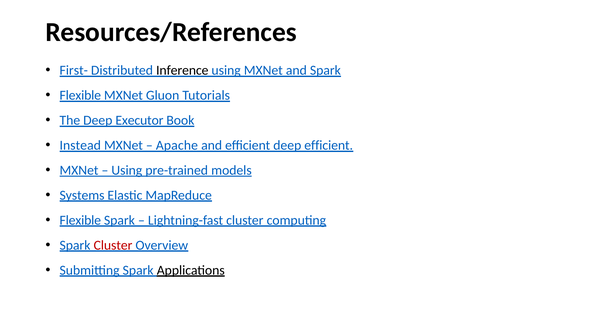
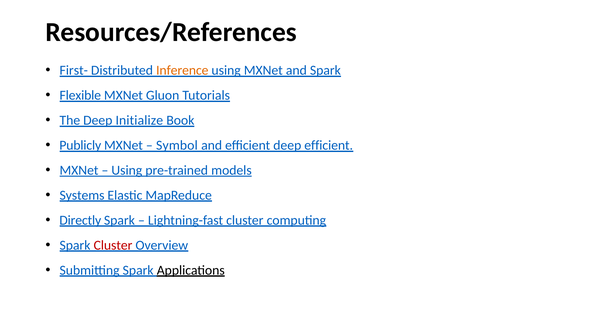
Inference colour: black -> orange (182, 70)
Executor: Executor -> Initialize (139, 120)
Instead: Instead -> Publicly (80, 145)
Apache: Apache -> Symbol (177, 145)
Flexible: Flexible -> Directly (80, 220)
